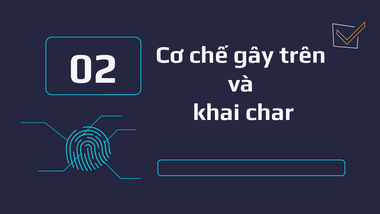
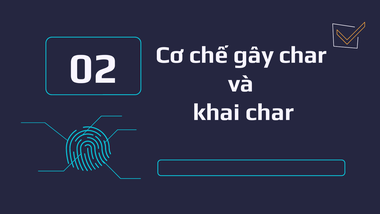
gây trên: trên -> char (303, 55)
